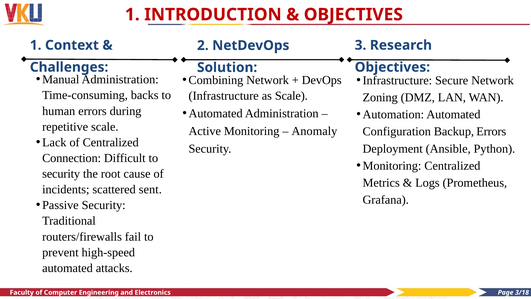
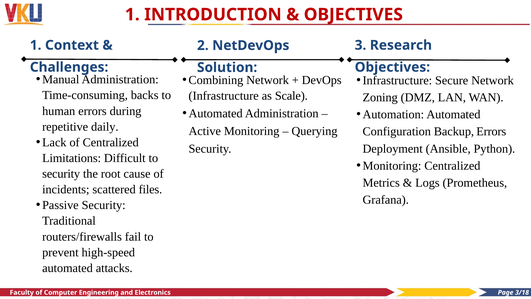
repetitive scale: scale -> daily (105, 127)
Anomaly: Anomaly -> Querying (314, 131)
Connection: Connection -> Limitations (72, 158)
sent: sent -> files (150, 189)
